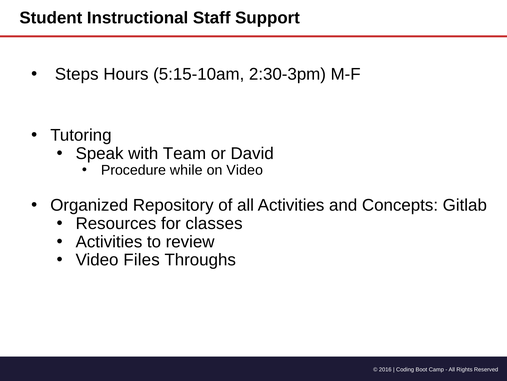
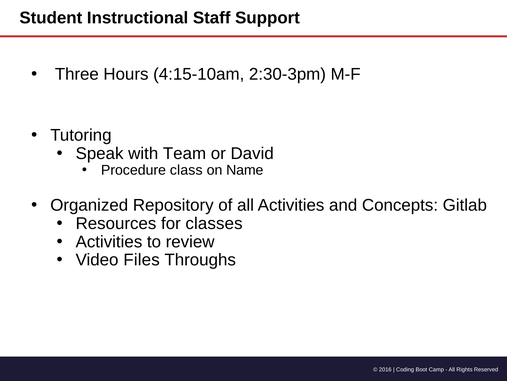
Steps: Steps -> Three (77, 74)
5:15-10am: 5:15-10am -> 4:15-10am (199, 74)
while: while -> class (186, 170)
on Video: Video -> Name (245, 170)
